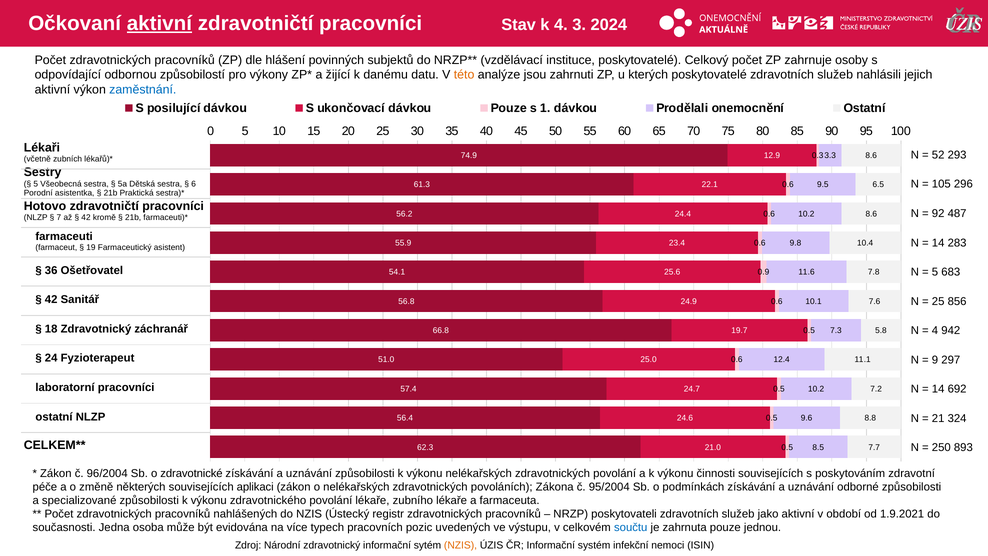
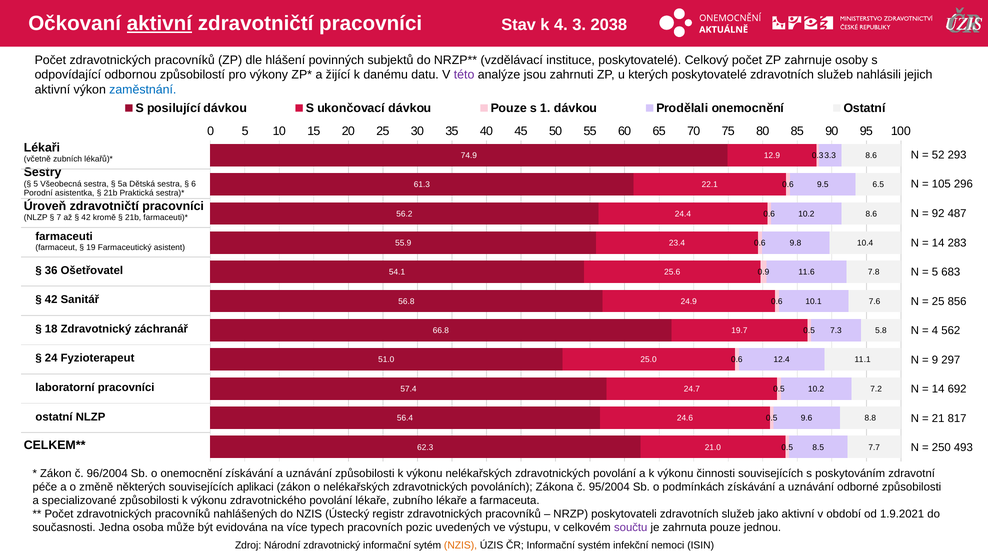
2024: 2024 -> 2038 (609, 25)
této colour: orange -> purple (464, 75)
Hotovo: Hotovo -> Úroveň (45, 206)
942: 942 -> 562 (951, 330)
324: 324 -> 817 (957, 418)
893: 893 -> 493 (963, 448)
o zdravotnické: zdravotnické -> onemocnění (191, 473)
součtu colour: blue -> purple (631, 527)
